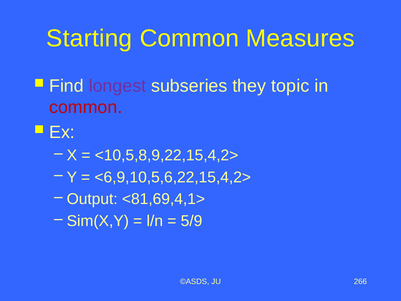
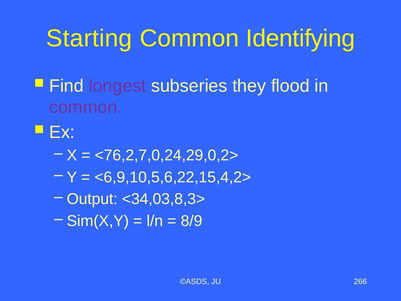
Measures: Measures -> Identifying (301, 38)
topic: topic -> flood (290, 86)
common colour: red -> purple (86, 107)
<10,5,8,9,22,15,4,2>: <10,5,8,9,22,15,4,2> -> <76,2,7,0,24,29,0,2> (167, 155)
<81,69,4,1>: <81,69,4,1> -> <34,03,8,3> (163, 199)
5/9: 5/9 -> 8/9 (192, 221)
